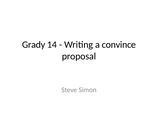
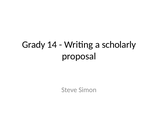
convince: convince -> scholarly (119, 44)
